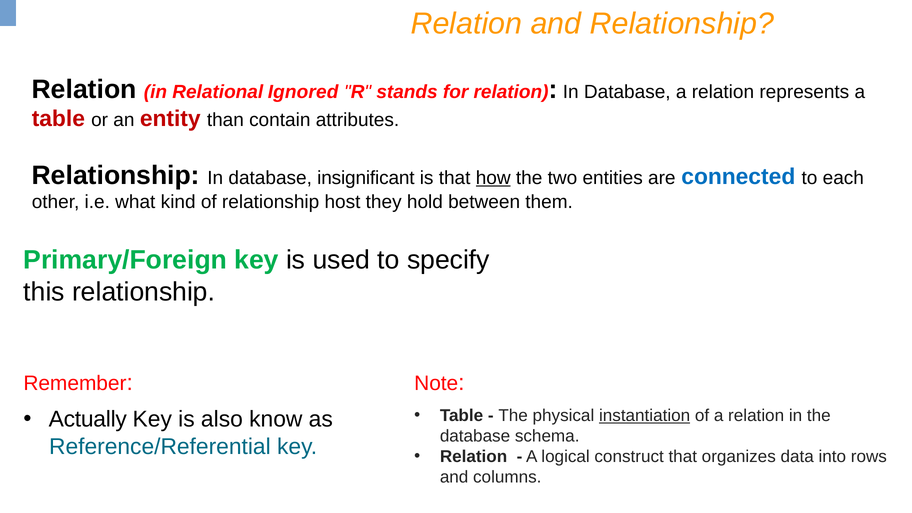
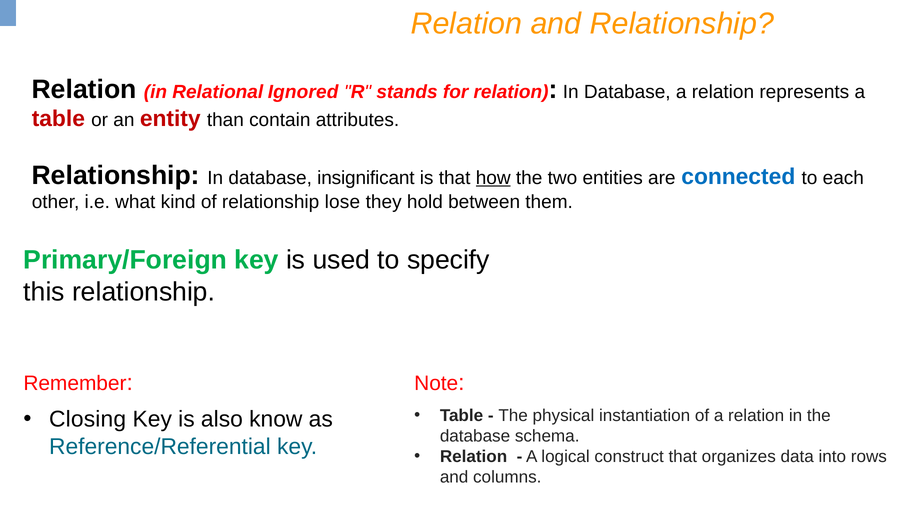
host: host -> lose (342, 202)
instantiation underline: present -> none (645, 415)
Actually: Actually -> Closing (88, 419)
